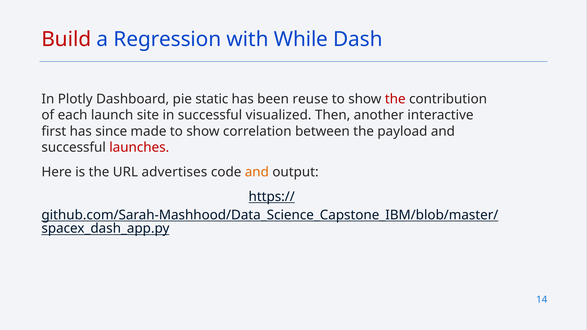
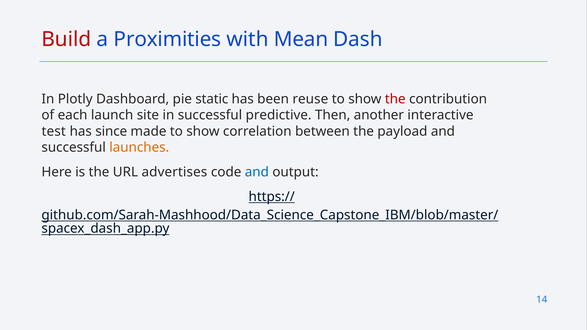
Regression: Regression -> Proximities (167, 39)
While: While -> Mean (301, 39)
visualized: visualized -> predictive (279, 115)
first: first -> test (54, 131)
launches colour: red -> orange (139, 147)
and colour: orange -> blue (257, 172)
